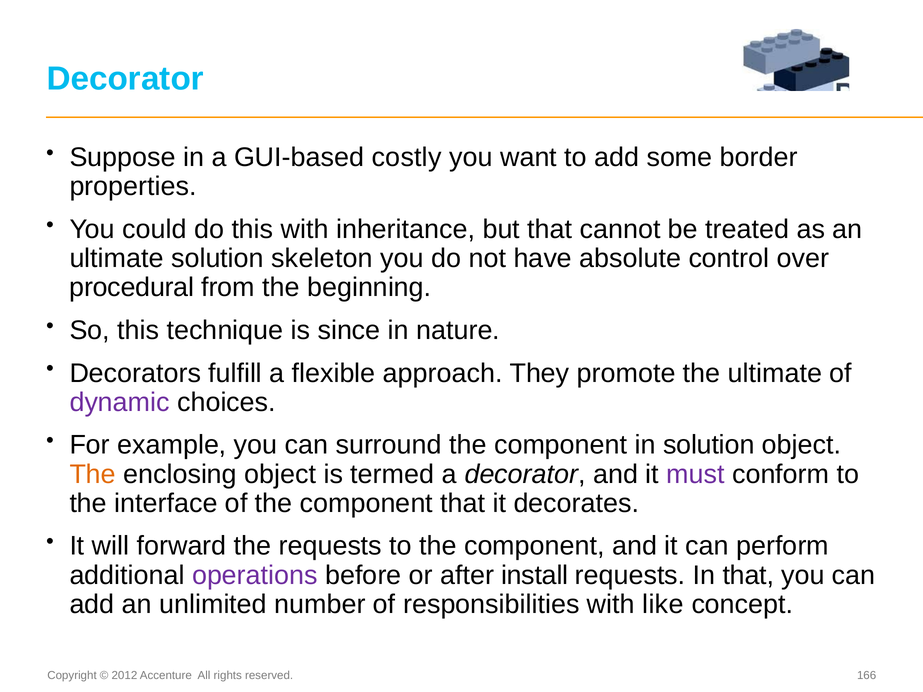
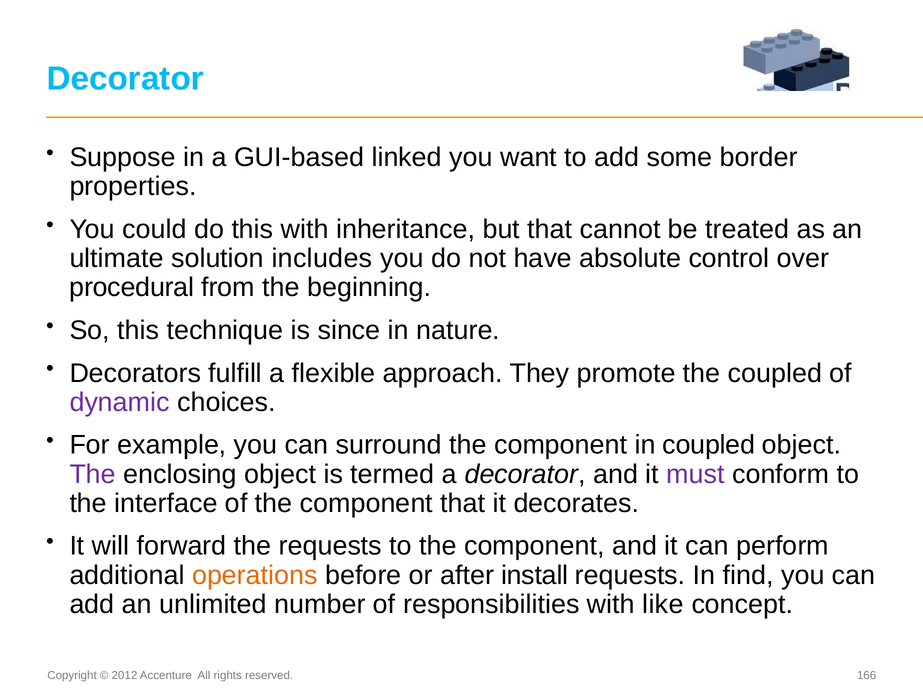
costly: costly -> linked (407, 157)
skeleton: skeleton -> includes (322, 258)
the ultimate: ultimate -> coupled (775, 373)
in solution: solution -> coupled (709, 445)
The colour: orange -> purple (93, 474)
operations colour: purple -> orange (255, 575)
In that: that -> find (748, 575)
